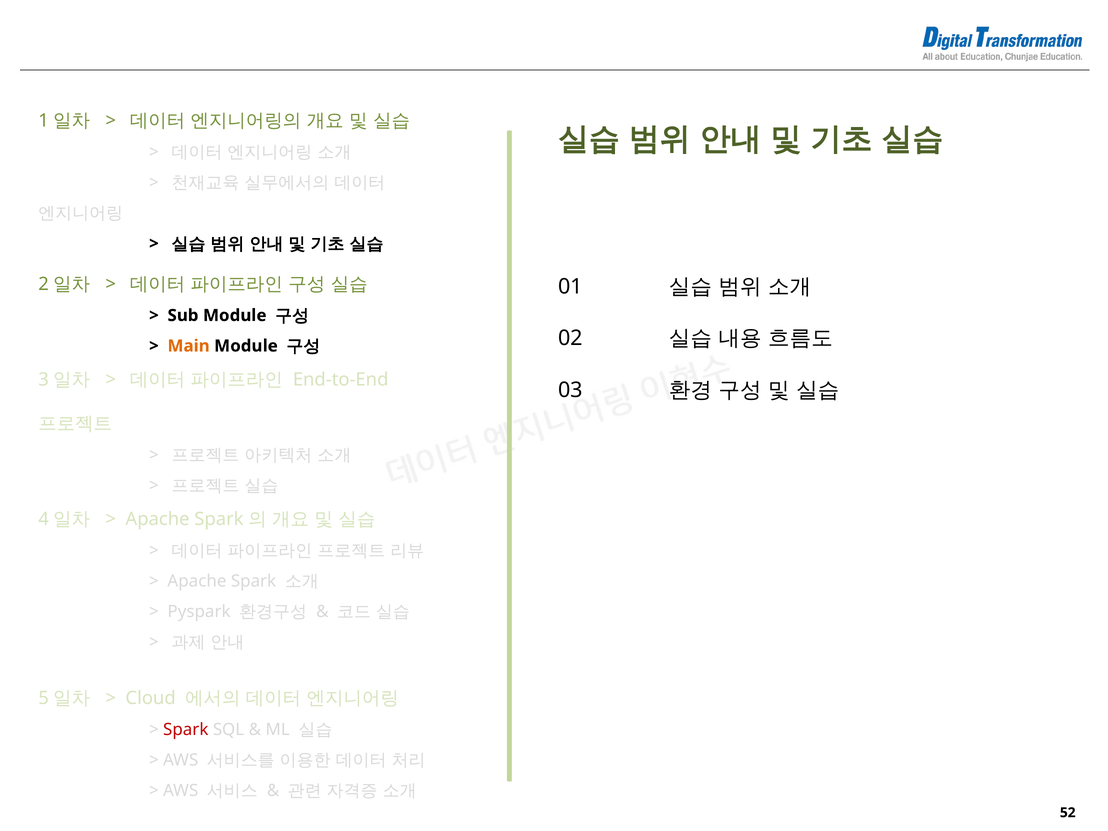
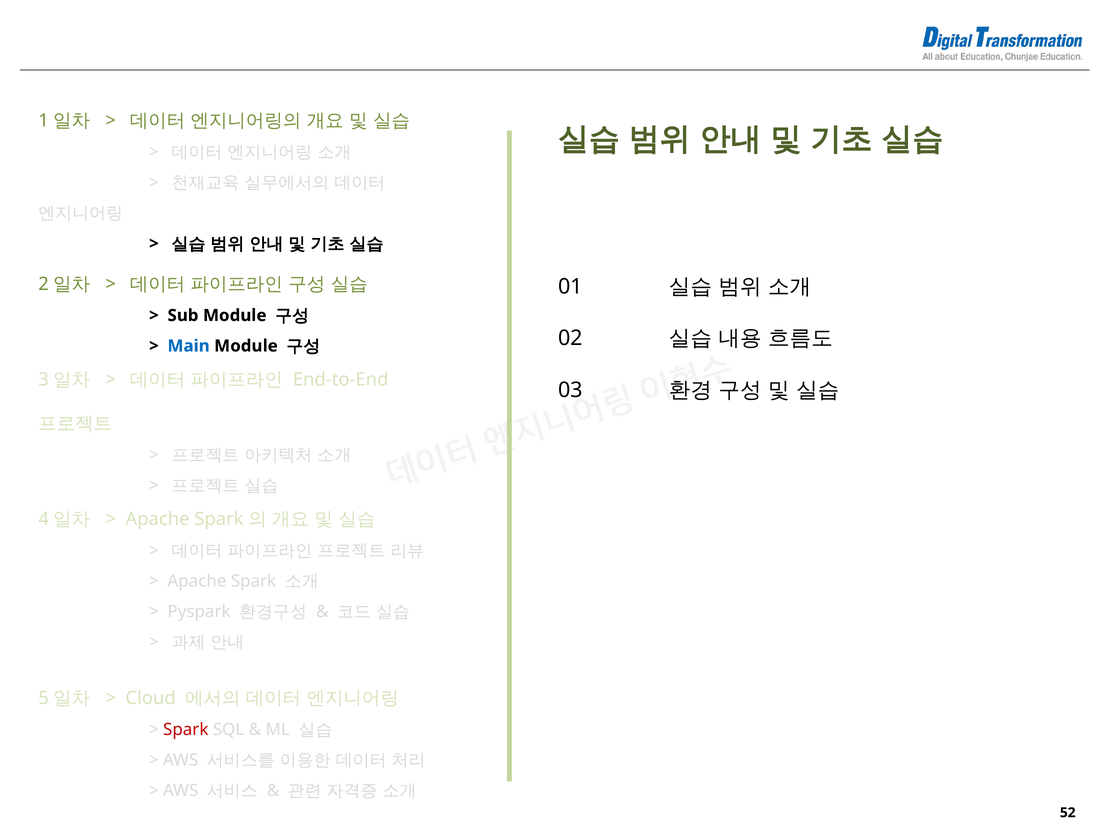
Main colour: orange -> blue (189, 346)
